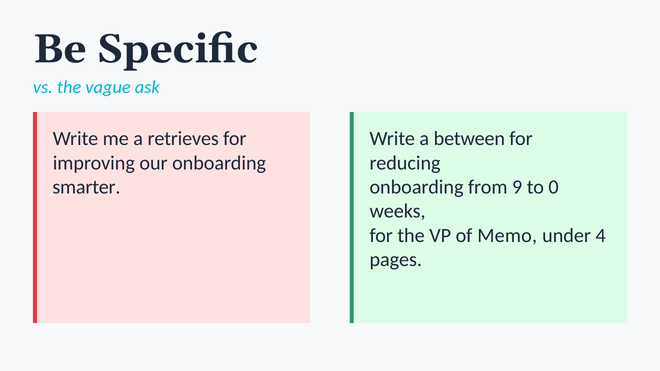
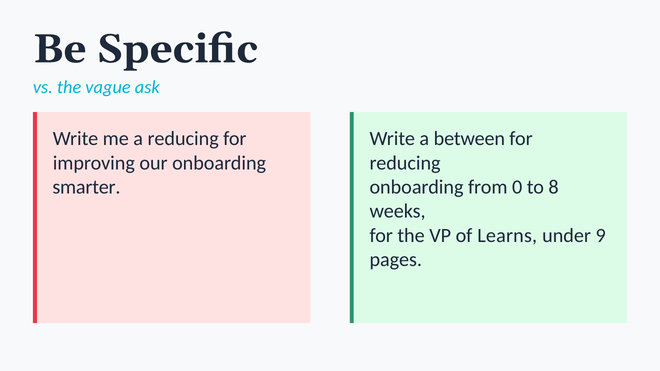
a retrieves: retrieves -> reducing (183, 139)
9: 9 -> 0 (517, 187)
0: 0 -> 8 (554, 187)
Memo: Memo -> Learns (507, 236)
4: 4 -> 9 (601, 236)
